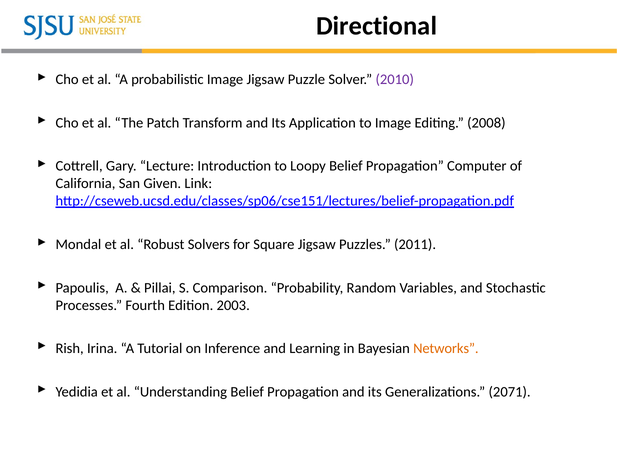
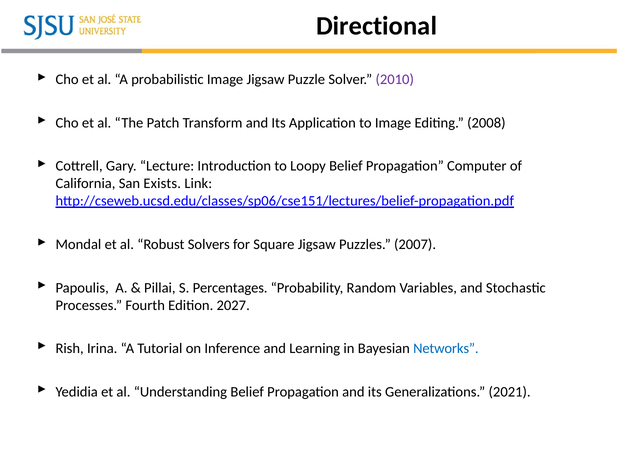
Given: Given -> Exists (162, 183)
2011: 2011 -> 2007 (415, 244)
Comparison: Comparison -> Percentages (230, 288)
2003: 2003 -> 2027 (233, 305)
Networks colour: orange -> blue (446, 348)
2071: 2071 -> 2021 (510, 391)
